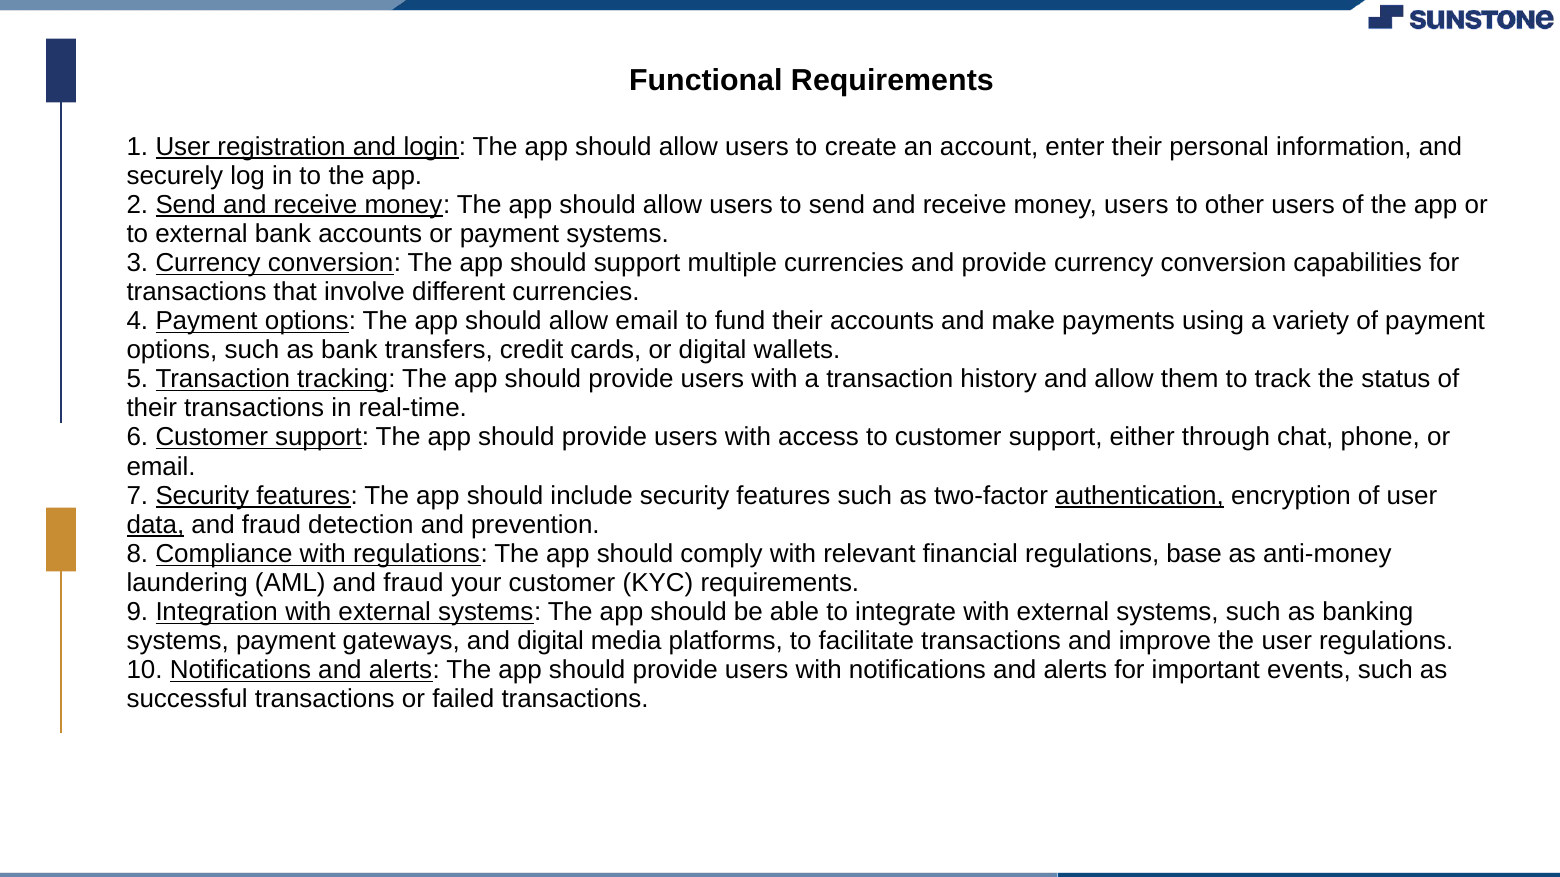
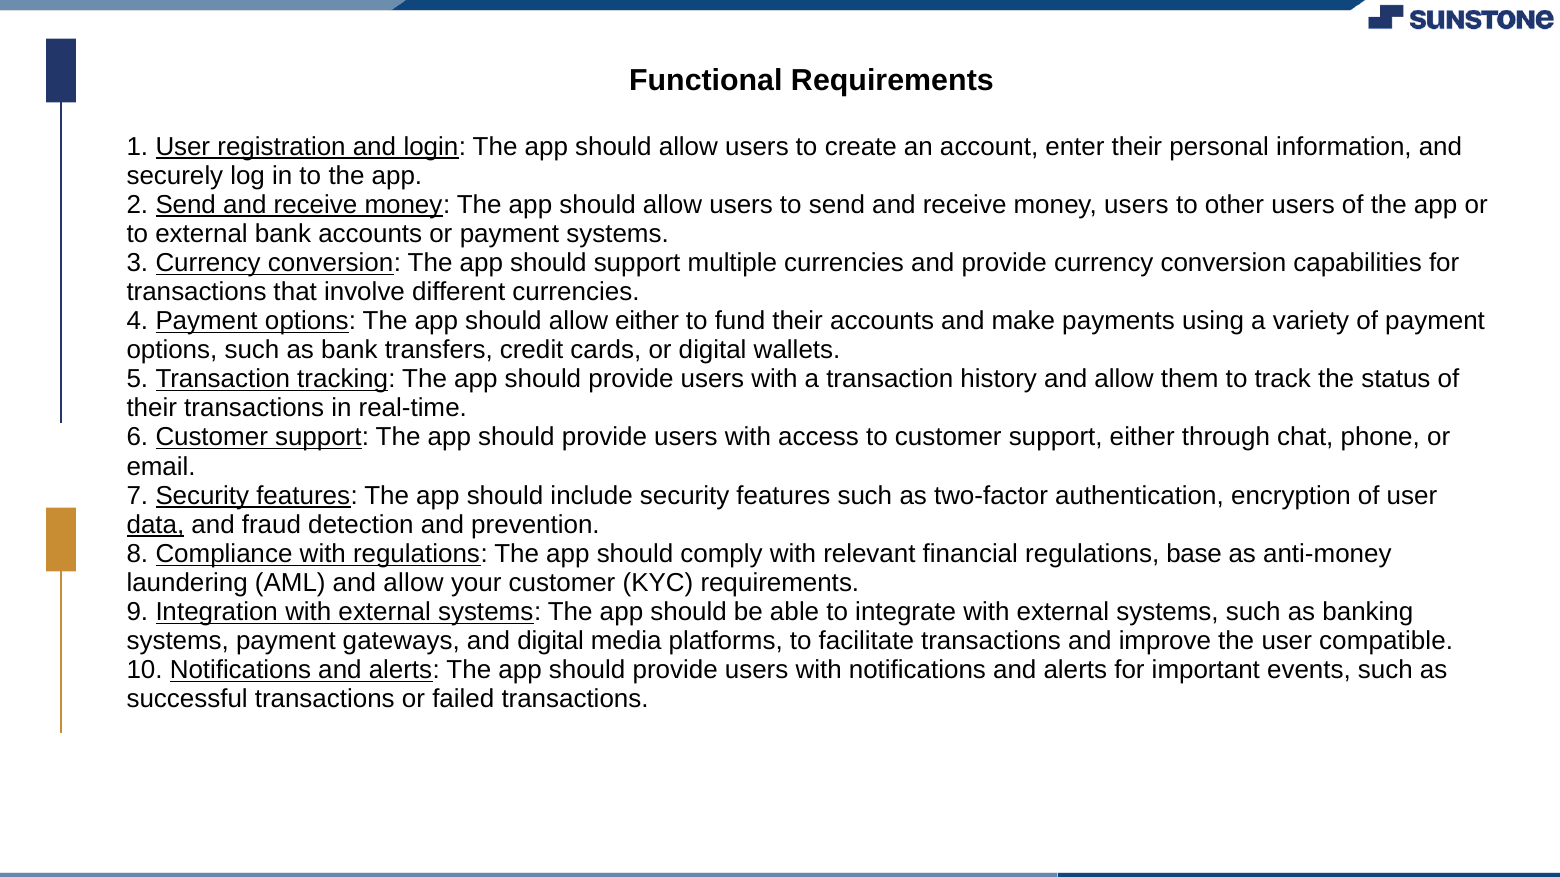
allow email: email -> either (647, 321)
authentication underline: present -> none (1139, 496)
AML and fraud: fraud -> allow (413, 583)
user regulations: regulations -> compatible (1386, 641)
